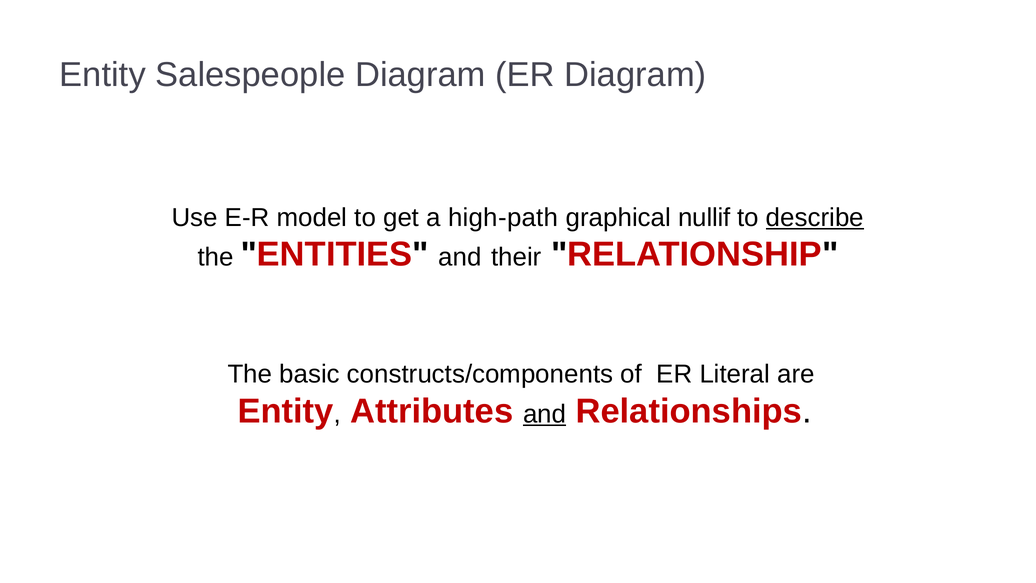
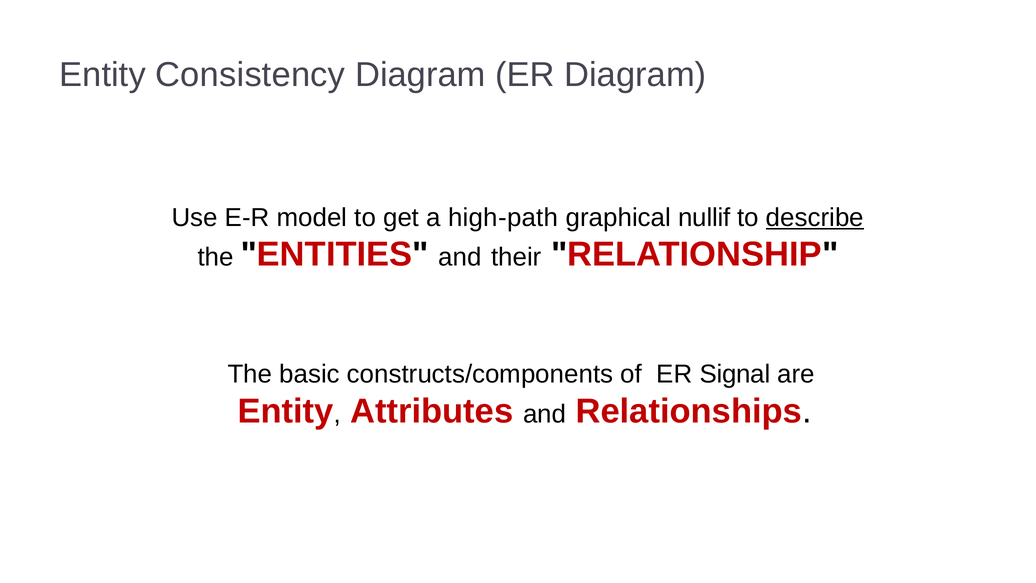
Salespeople: Salespeople -> Consistency (250, 75)
Literal: Literal -> Signal (735, 374)
and underline: present -> none (545, 414)
